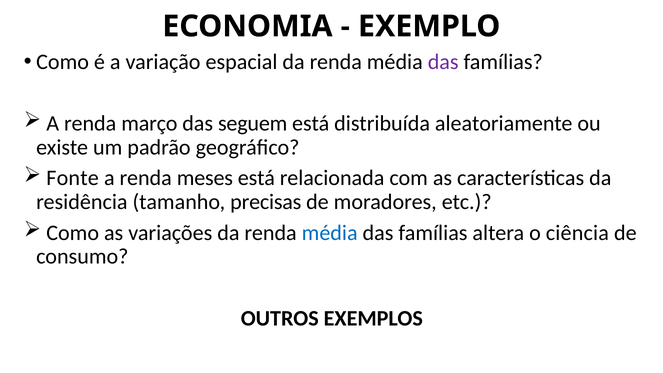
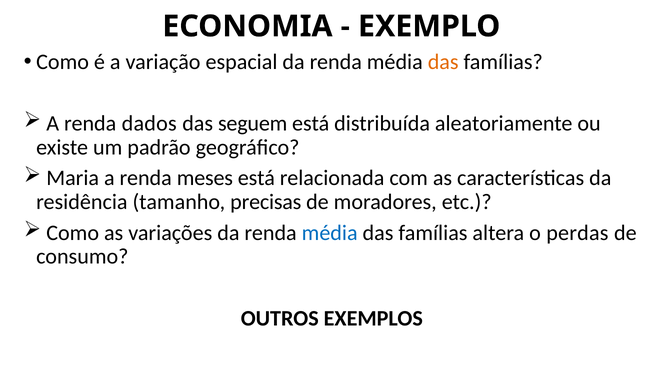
das colour: purple -> orange (443, 62)
março: março -> dados (149, 123)
Fonte: Fonte -> Maria (73, 178)
ciência: ciência -> perdas (577, 233)
